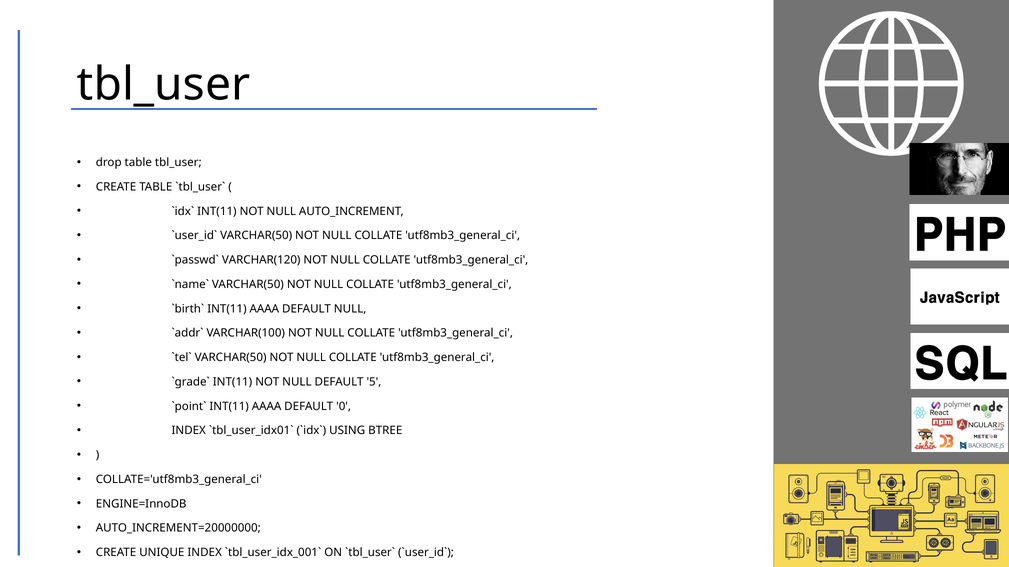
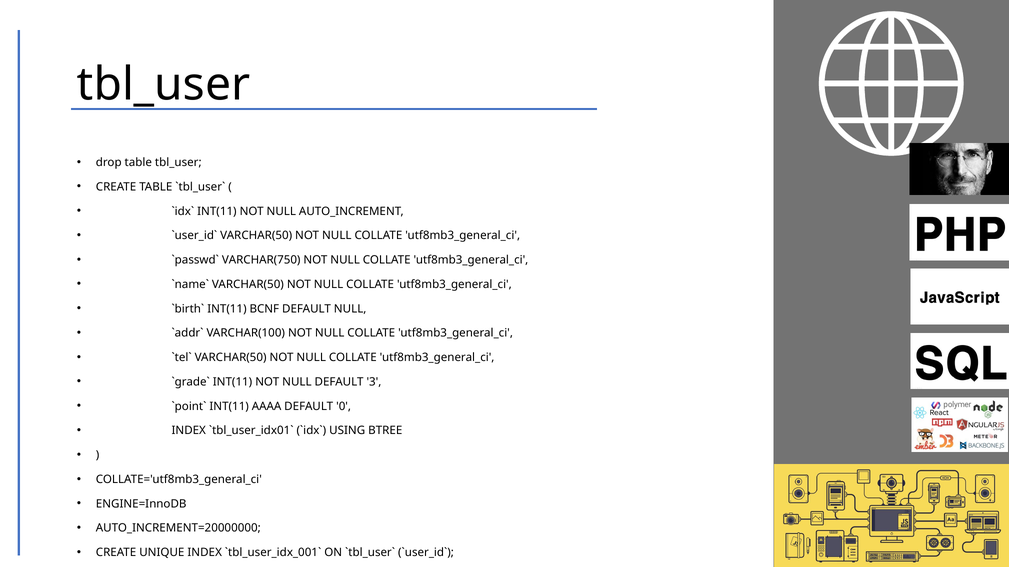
VARCHAR(120: VARCHAR(120 -> VARCHAR(750 (261, 260)
AAAA: AAAA -> BCNF (264, 309)
5: 5 -> 3 (374, 382)
